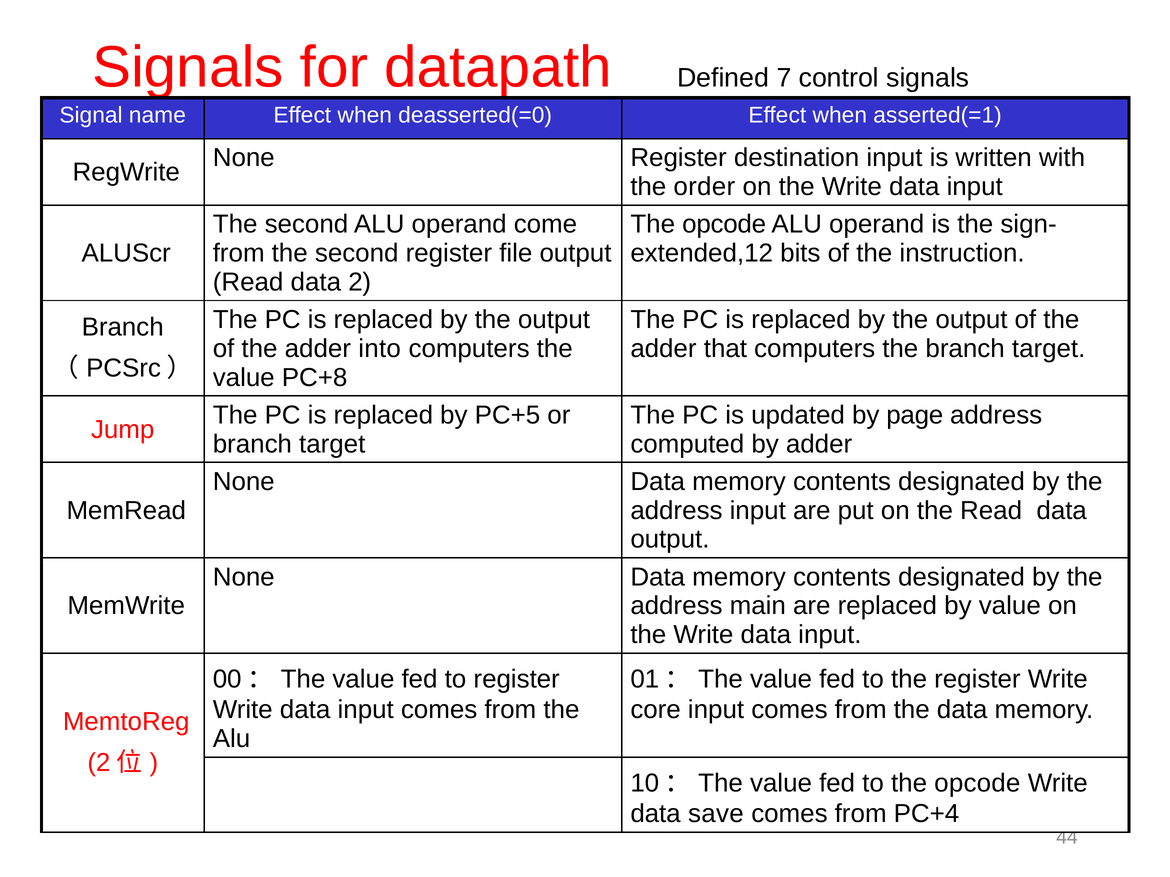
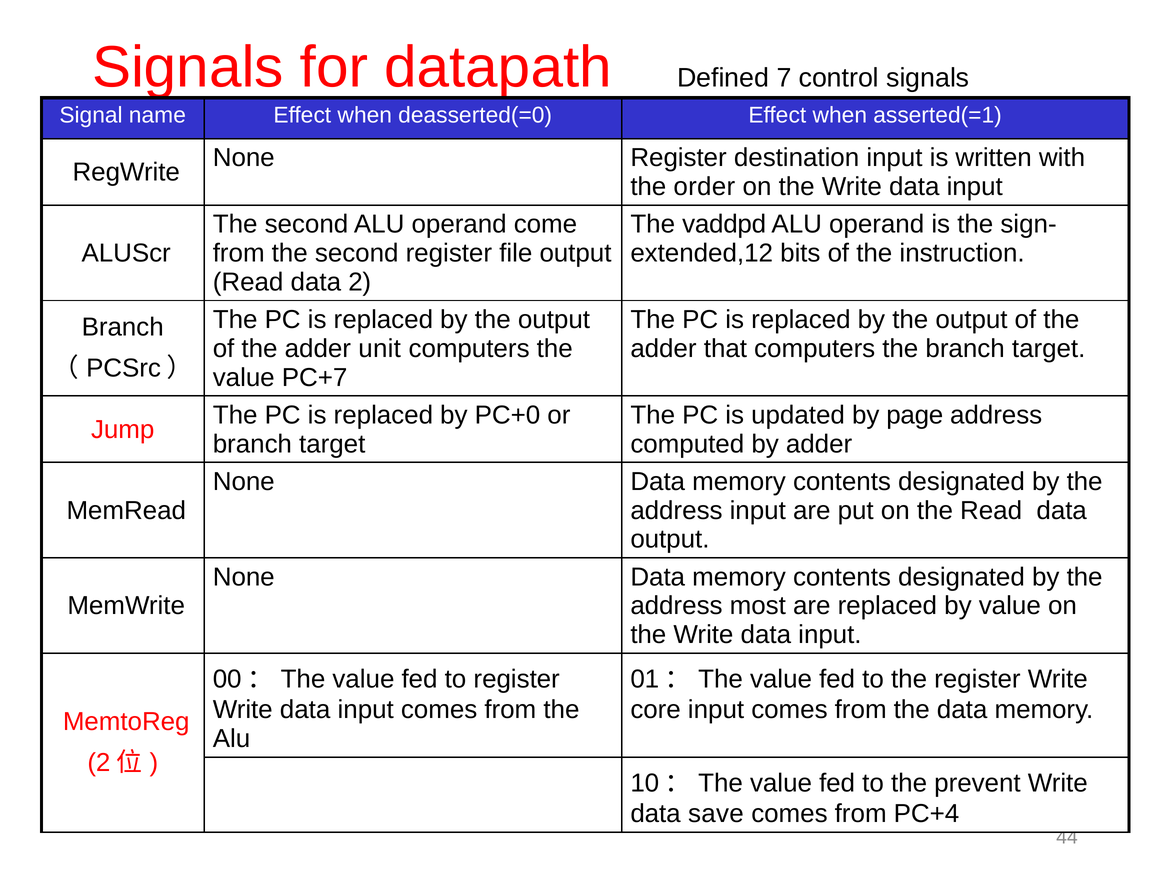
opcode: opcode -> vaddpd (724, 224)
into: into -> unit (380, 349)
PC+8: PC+8 -> PC+7 (315, 378)
PC+5: PC+5 -> PC+0 (507, 415)
main: main -> most (758, 606)
to the opcode: opcode -> prevent (977, 783)
